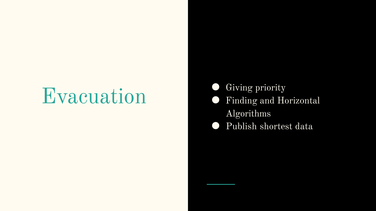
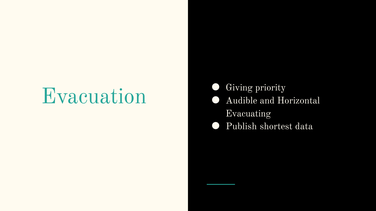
Finding: Finding -> Audible (241, 101)
Algorithms: Algorithms -> Evacuating (248, 114)
